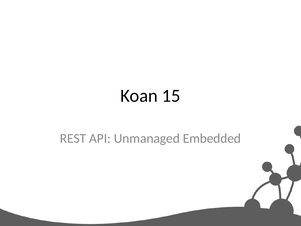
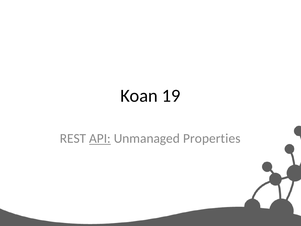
15: 15 -> 19 (171, 96)
API underline: none -> present (100, 138)
Embedded: Embedded -> Properties (212, 138)
